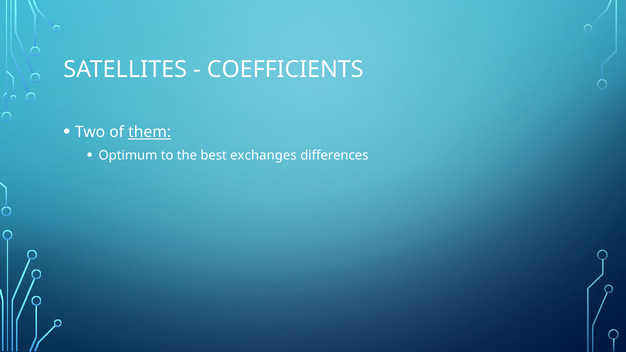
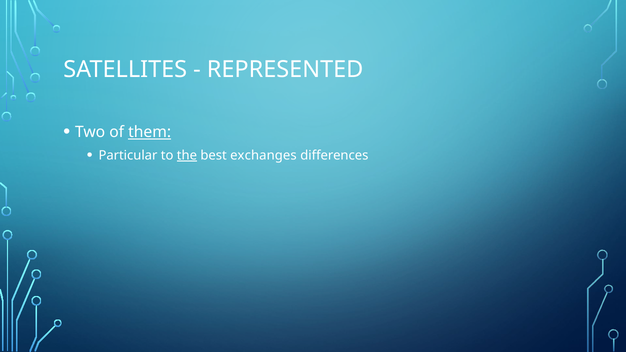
COEFFICIENTS: COEFFICIENTS -> REPRESENTED (285, 70)
Optimum: Optimum -> Particular (128, 156)
the underline: none -> present (187, 156)
